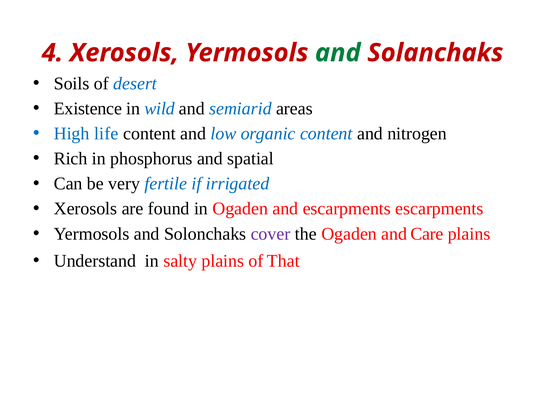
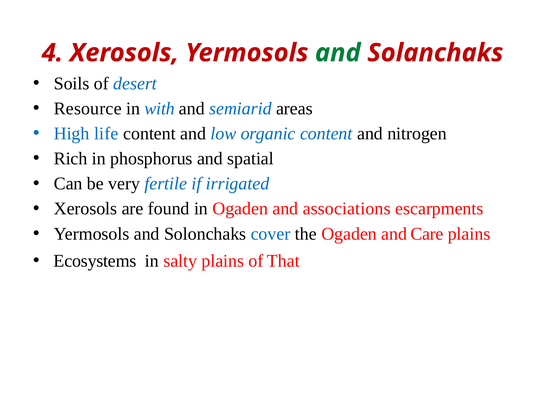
Existence: Existence -> Resource (88, 109)
wild: wild -> with (160, 109)
and escarpments: escarpments -> associations (347, 209)
cover colour: purple -> blue (271, 234)
Understand: Understand -> Ecosystems (95, 261)
